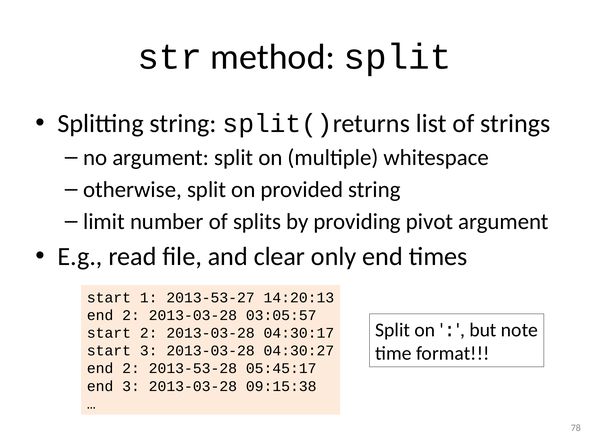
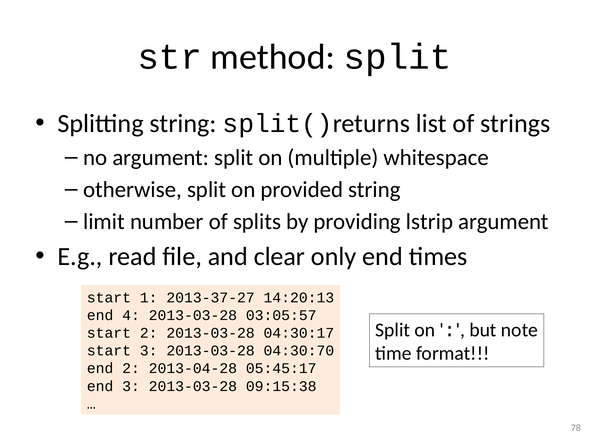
pivot: pivot -> lstrip (429, 221)
2013-53-27: 2013-53-27 -> 2013-37-27 (211, 298)
2: 2 -> 4 (131, 315)
04:30:27: 04:30:27 -> 04:30:70 (299, 351)
2013-53-28: 2013-53-28 -> 2013-04-28 (193, 368)
